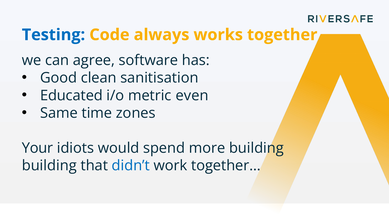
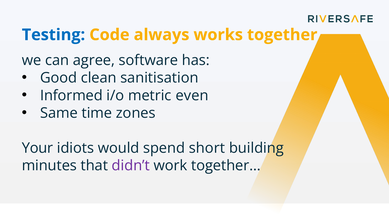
Educated: Educated -> Informed (71, 95)
more: more -> short (207, 148)
building: building -> minutes (49, 165)
didn’t colour: blue -> purple (131, 165)
